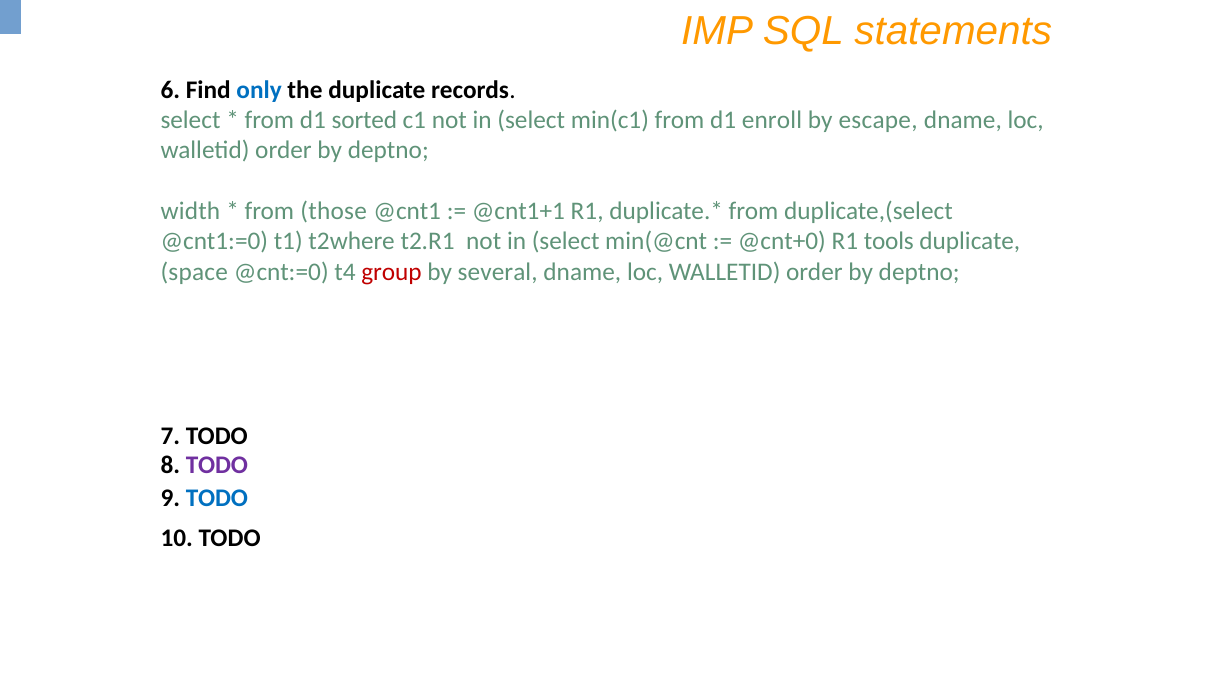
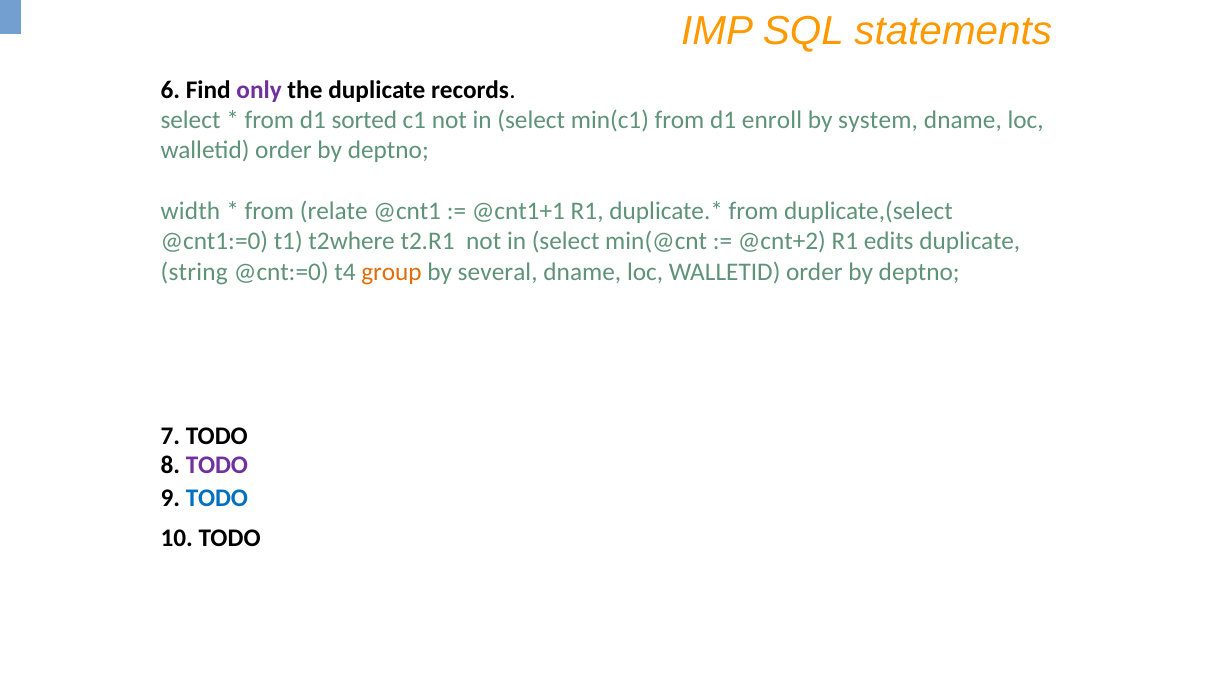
only colour: blue -> purple (259, 90)
escape: escape -> system (878, 120)
those: those -> relate (334, 211)
@cnt+0: @cnt+0 -> @cnt+2 (782, 241)
tools: tools -> edits (889, 241)
space: space -> string (194, 272)
group colour: red -> orange (392, 272)
